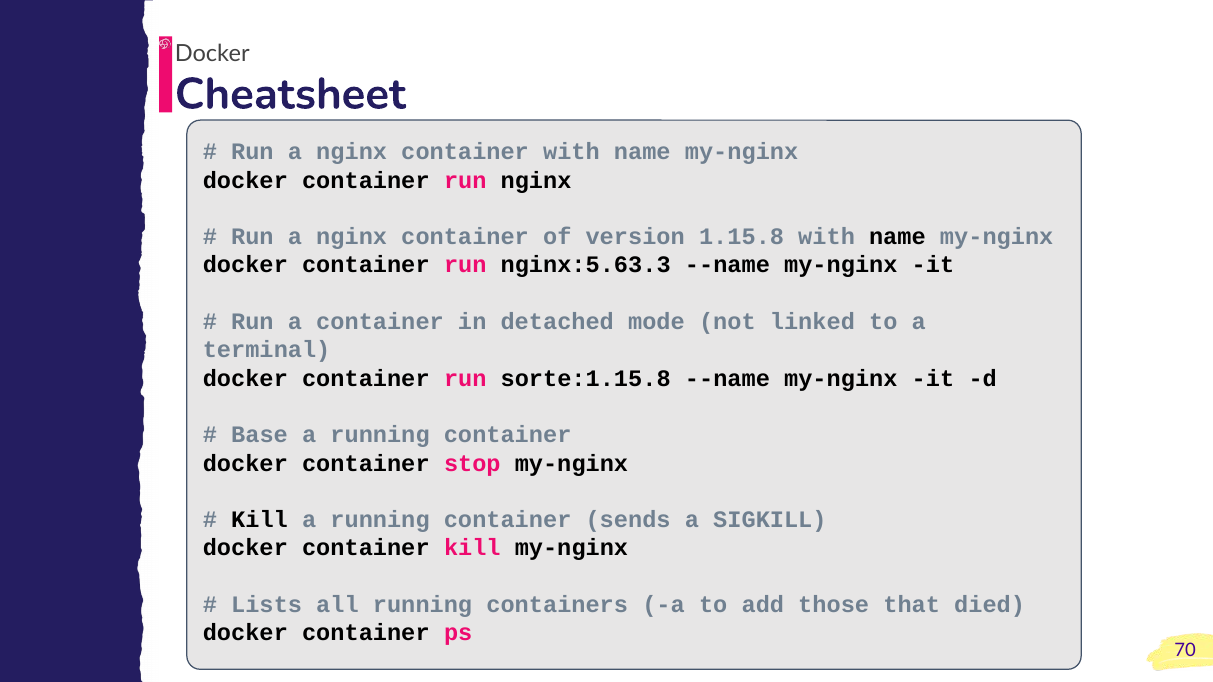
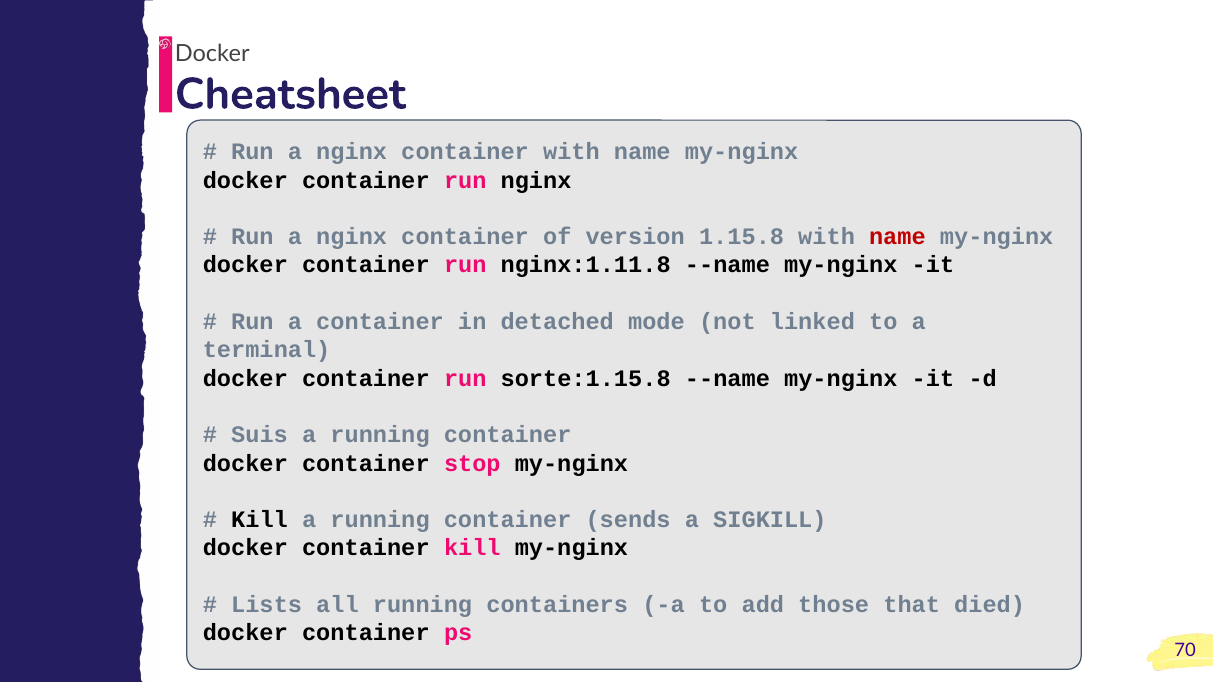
name colour: black -> red (897, 237)
nginx:5.63.3: nginx:5.63.3 -> nginx:1.11.8 (586, 265)
Base: Base -> Suis (260, 435)
